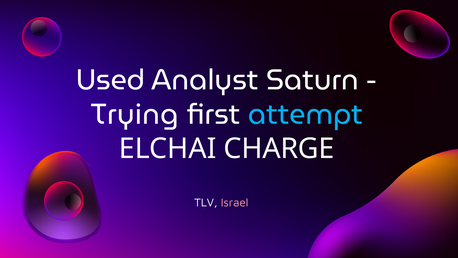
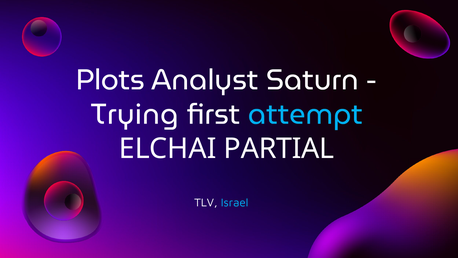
Used: Used -> Plots (110, 80)
CHARGE: CHARGE -> PARTIAL (279, 149)
Israel colour: pink -> light blue (235, 202)
